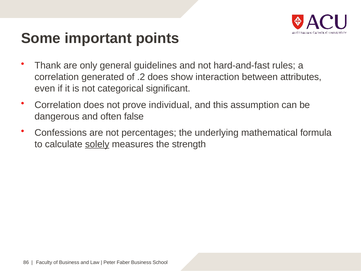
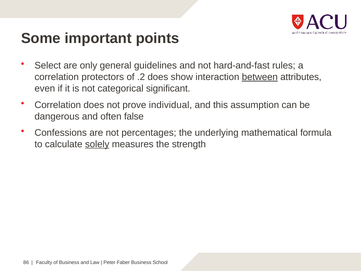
Thank: Thank -> Select (48, 65)
generated: generated -> protectors (103, 77)
between underline: none -> present (260, 77)
